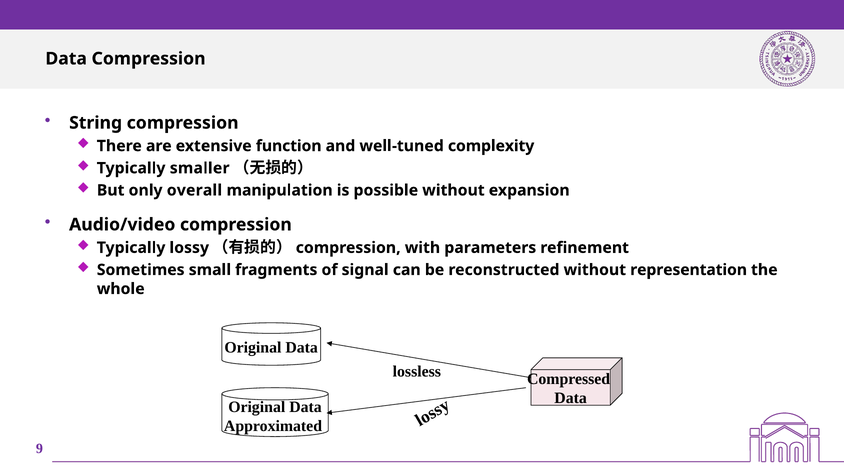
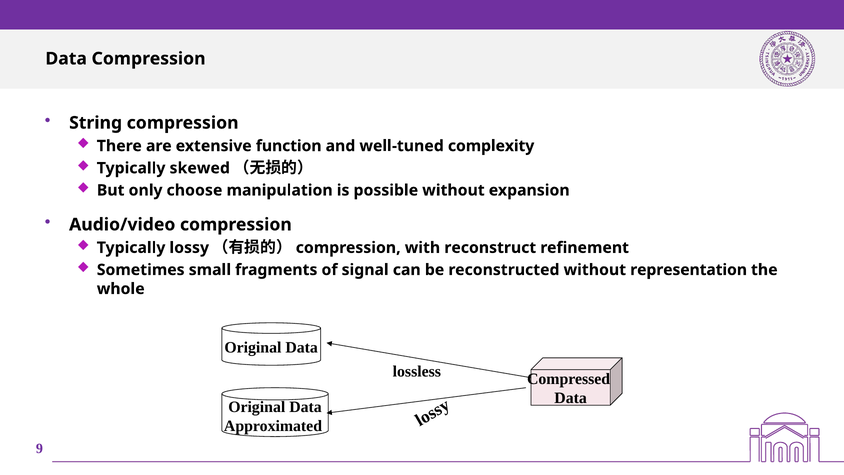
smaller: smaller -> skewed (200, 168)
overall: overall -> choose (194, 190)
parameters: parameters -> reconstruct (490, 248)
